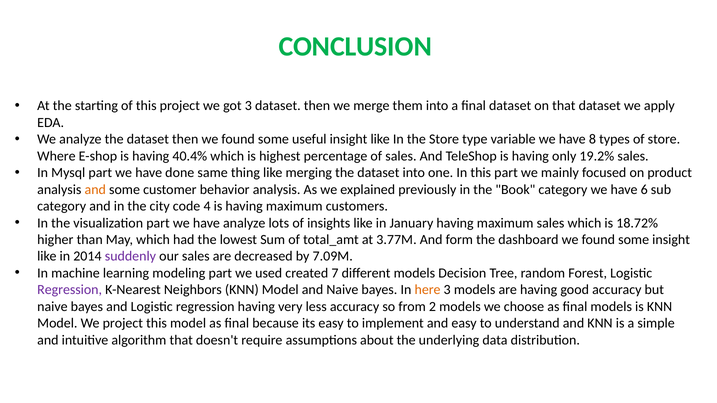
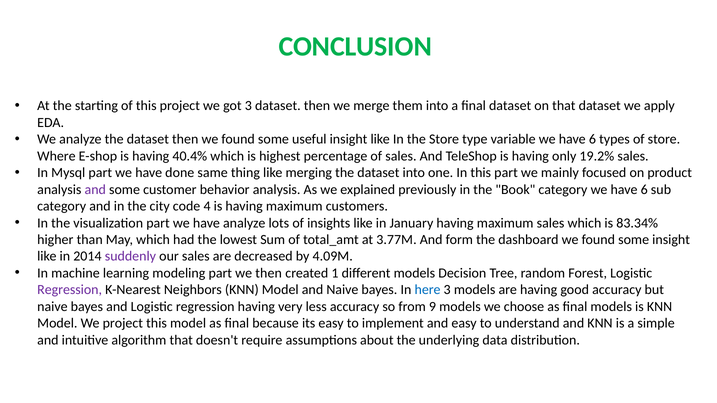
variable we have 8: 8 -> 6 (592, 139)
and colour: orange -> purple (95, 190)
18.72%: 18.72% -> 83.34% (637, 223)
7.09M: 7.09M -> 4.09M (333, 257)
we used: used -> then (269, 273)
7: 7 -> 1 (335, 273)
here colour: orange -> blue (428, 290)
2: 2 -> 9 (433, 307)
